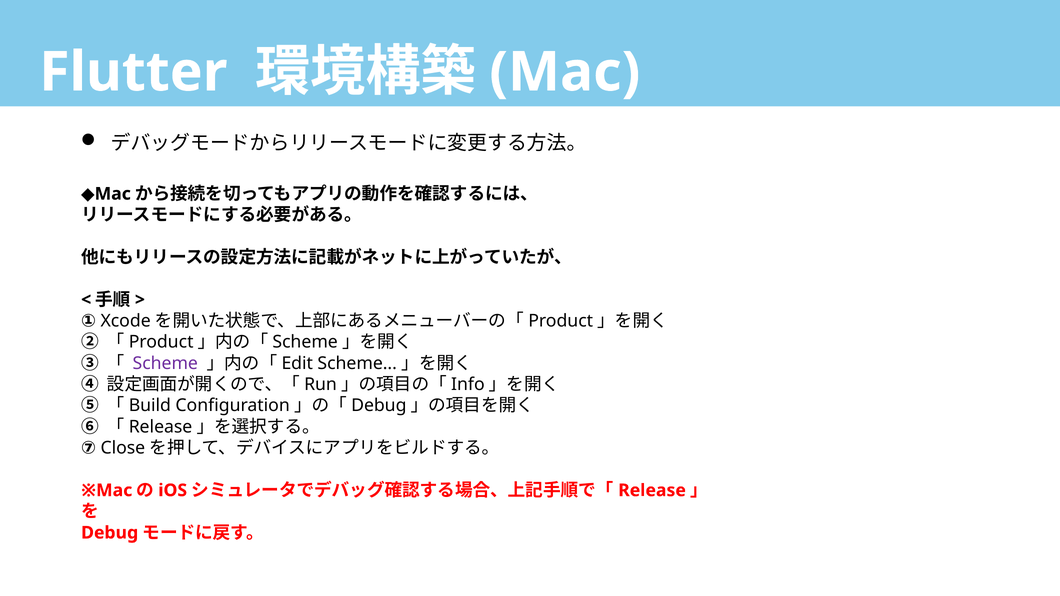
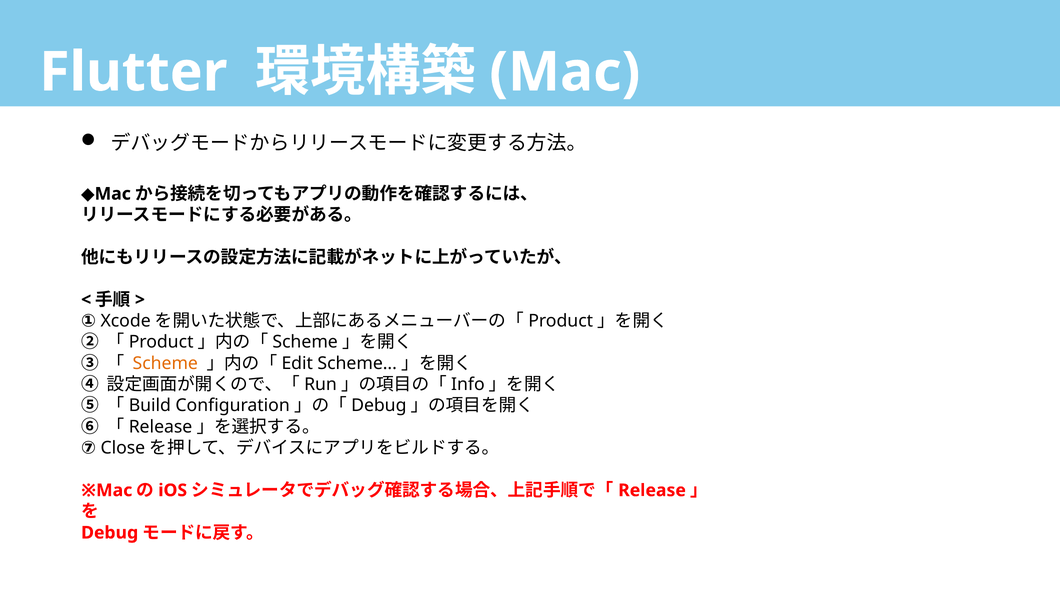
Scheme colour: purple -> orange (165, 363)
